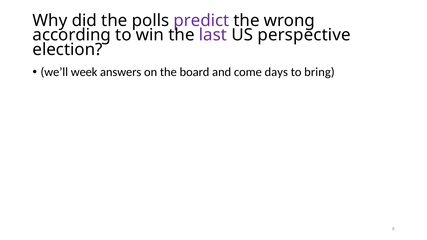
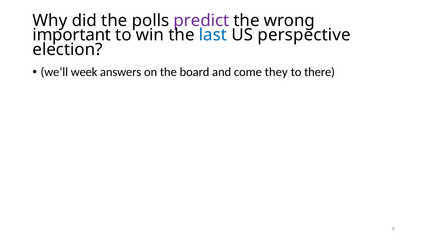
according: according -> important (72, 35)
last colour: purple -> blue (213, 35)
days: days -> they (276, 72)
bring: bring -> there (320, 72)
